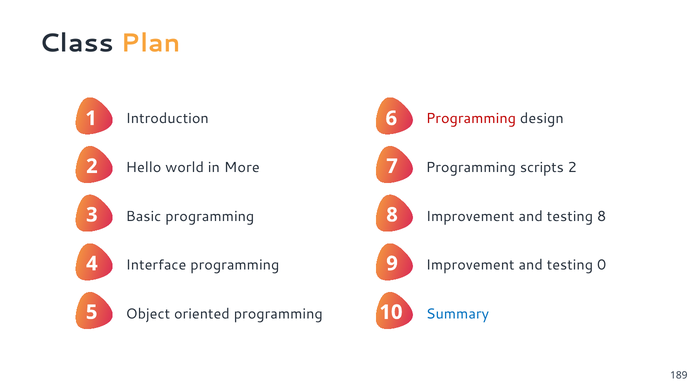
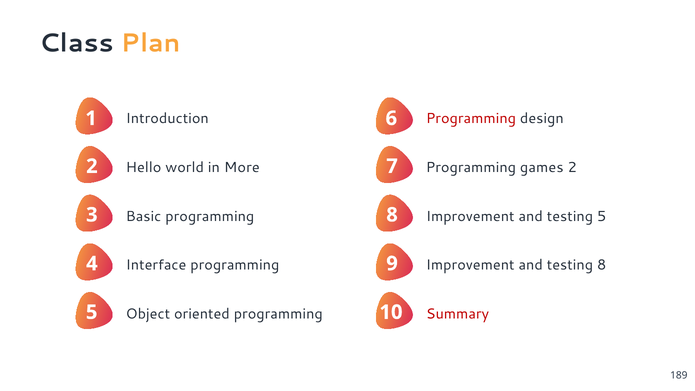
scripts: scripts -> games (542, 167)
testing 8: 8 -> 5 (602, 216)
testing 0: 0 -> 8 (602, 265)
Summary colour: blue -> red (457, 314)
